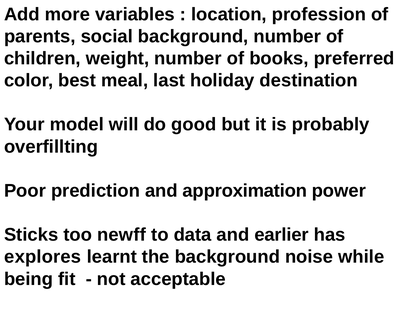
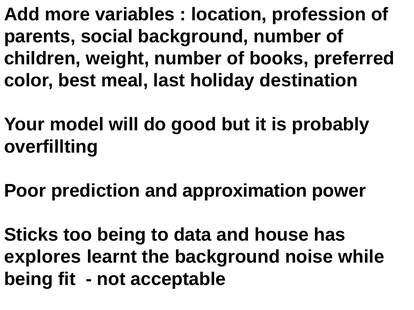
too newff: newff -> being (122, 235)
earlier: earlier -> house (282, 235)
